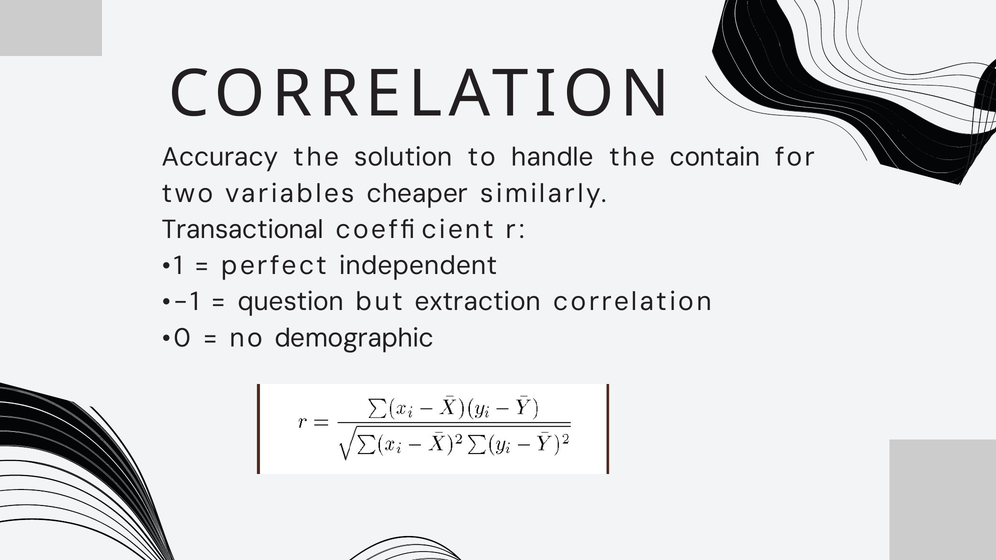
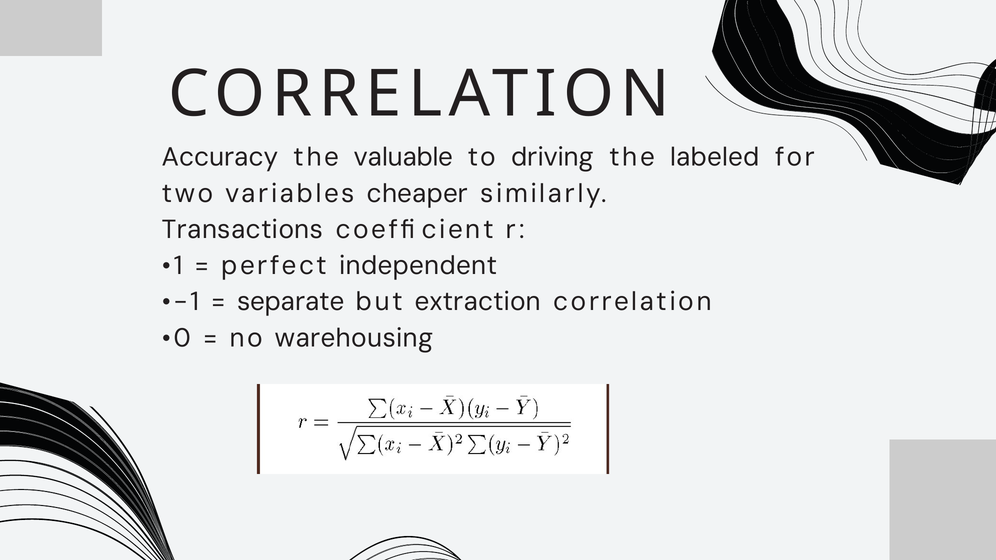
solution: solution -> valuable (404, 157)
handle: handle -> driving (553, 157)
contain: contain -> labeled (715, 157)
Transactional: Transactional -> Transactions (243, 230)
question: question -> separate (291, 302)
demographic: demographic -> warehousing (354, 338)
